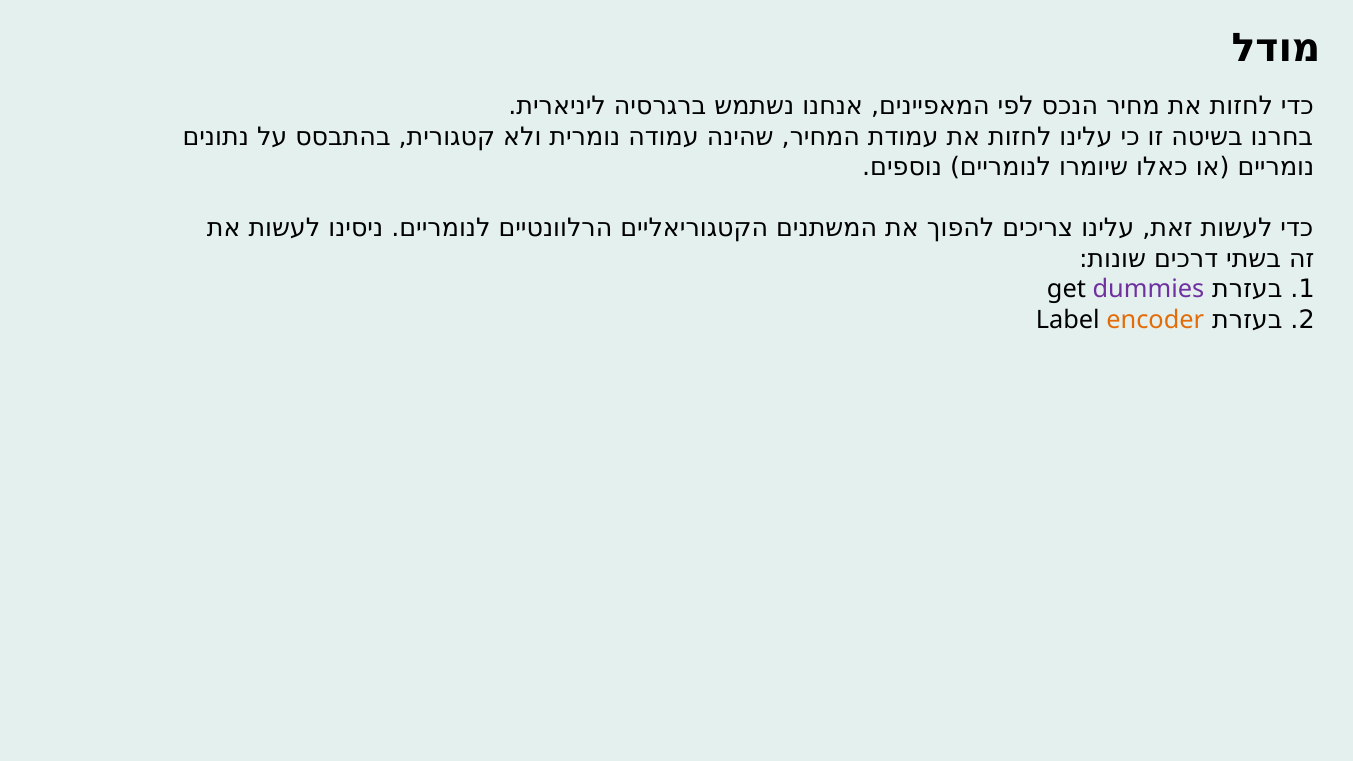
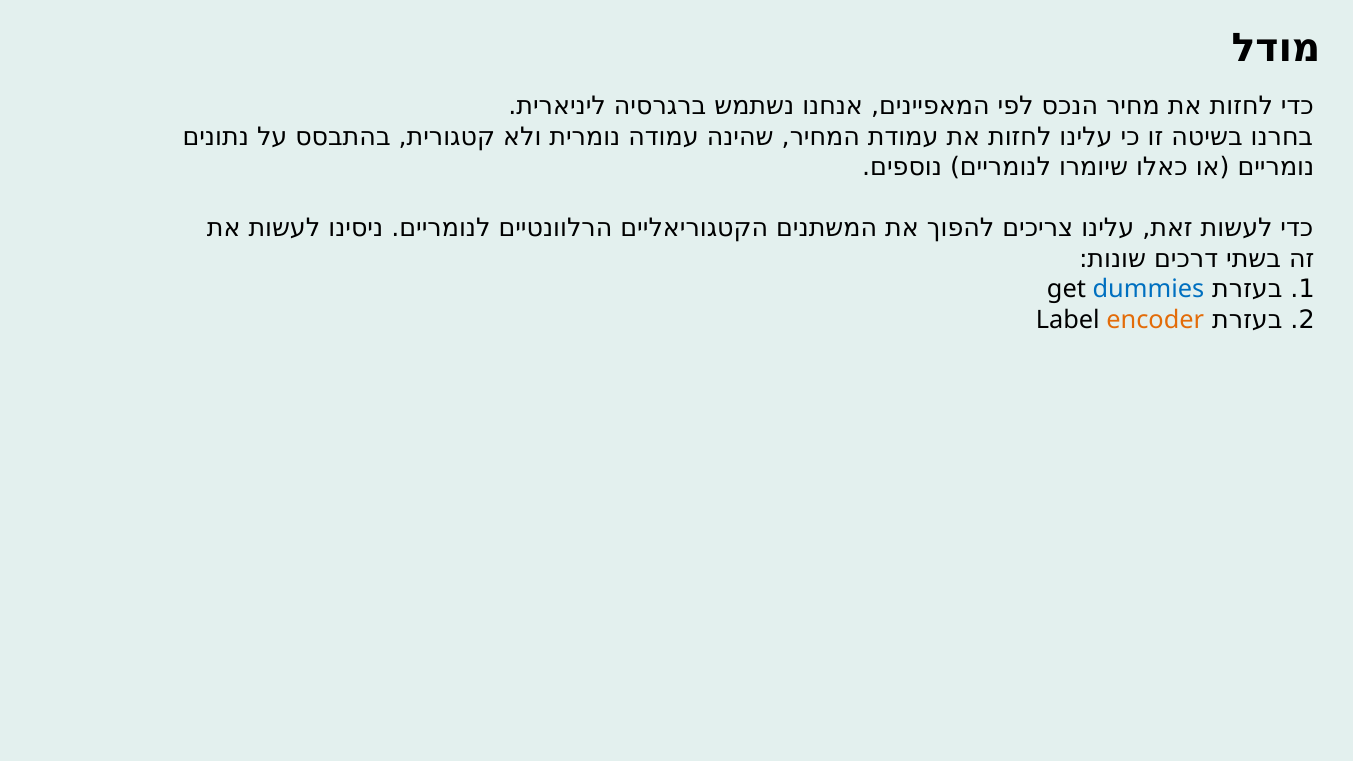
dummies colour: purple -> blue (1148, 289)
